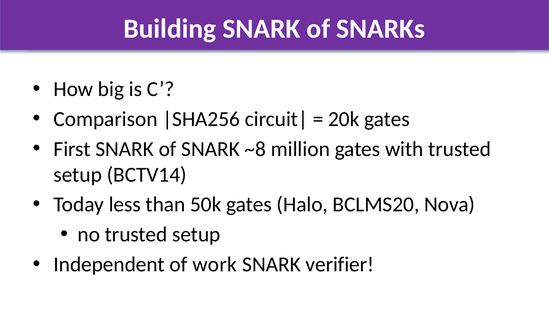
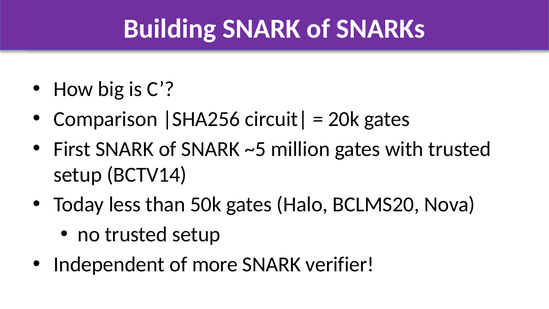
~8: ~8 -> ~5 (255, 149)
work: work -> more (215, 264)
